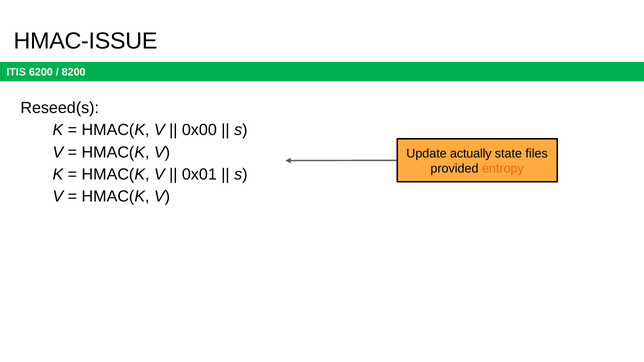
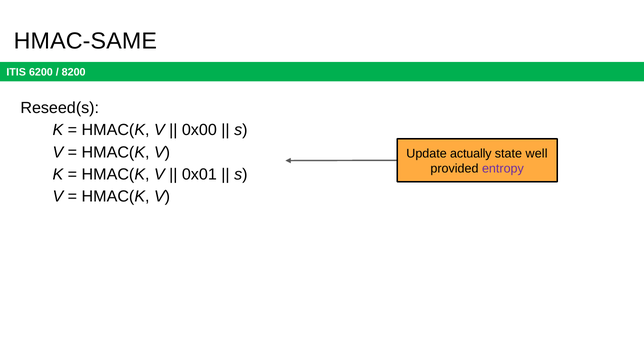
HMAC-ISSUE: HMAC-ISSUE -> HMAC-SAME (85, 41)
files: files -> well (537, 154)
entropy colour: orange -> purple (503, 169)
